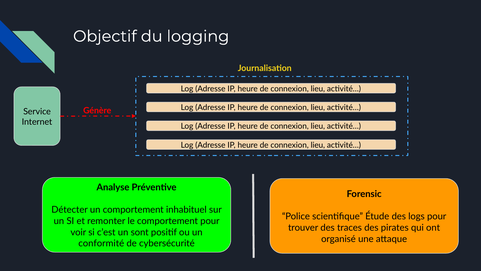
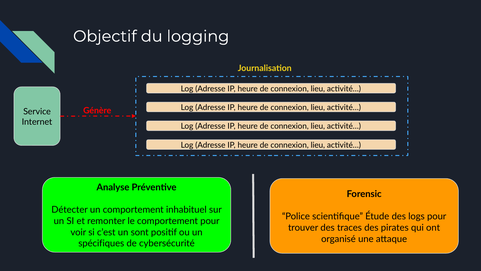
conformité: conformité -> spécifiques (101, 243)
